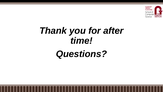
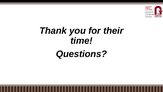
after: after -> their (113, 31)
